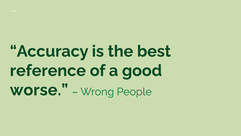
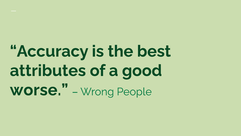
reference: reference -> attributes (48, 70)
